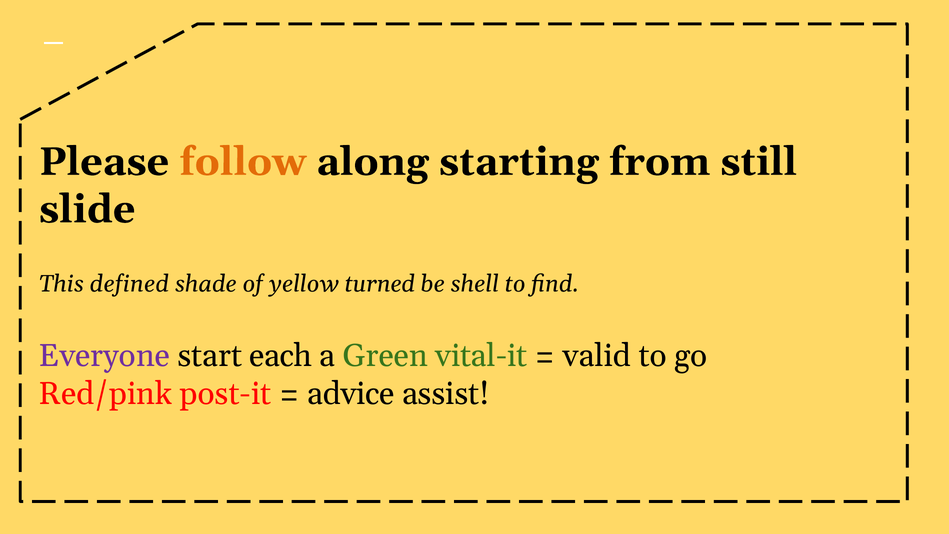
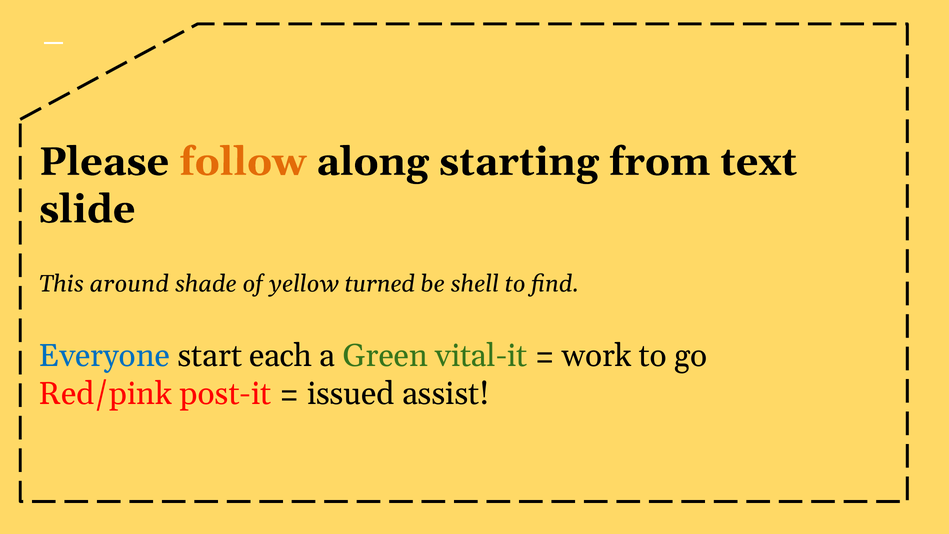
still: still -> text (759, 162)
defined: defined -> around (129, 284)
Everyone colour: purple -> blue (104, 356)
valid: valid -> work (597, 356)
advice: advice -> issued (351, 394)
